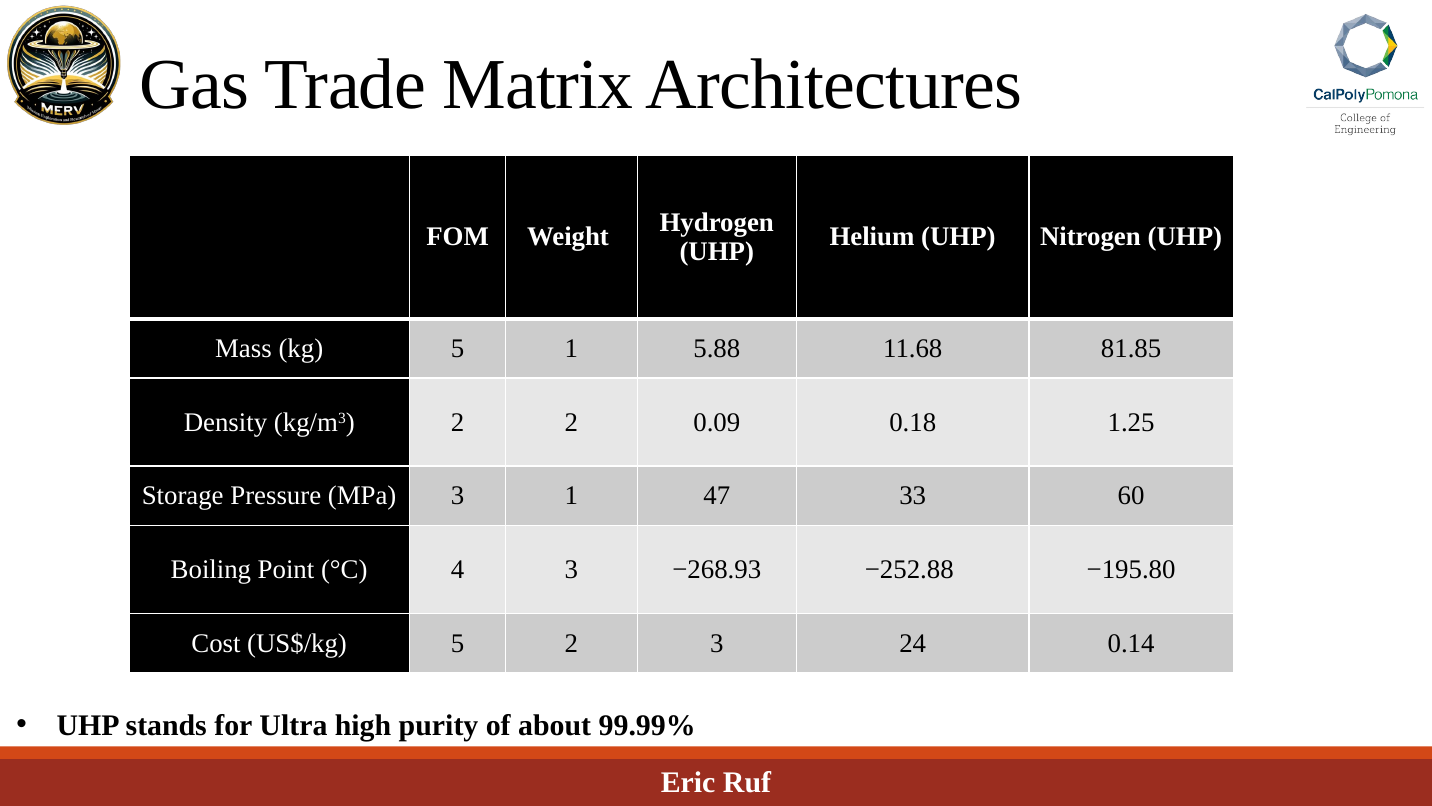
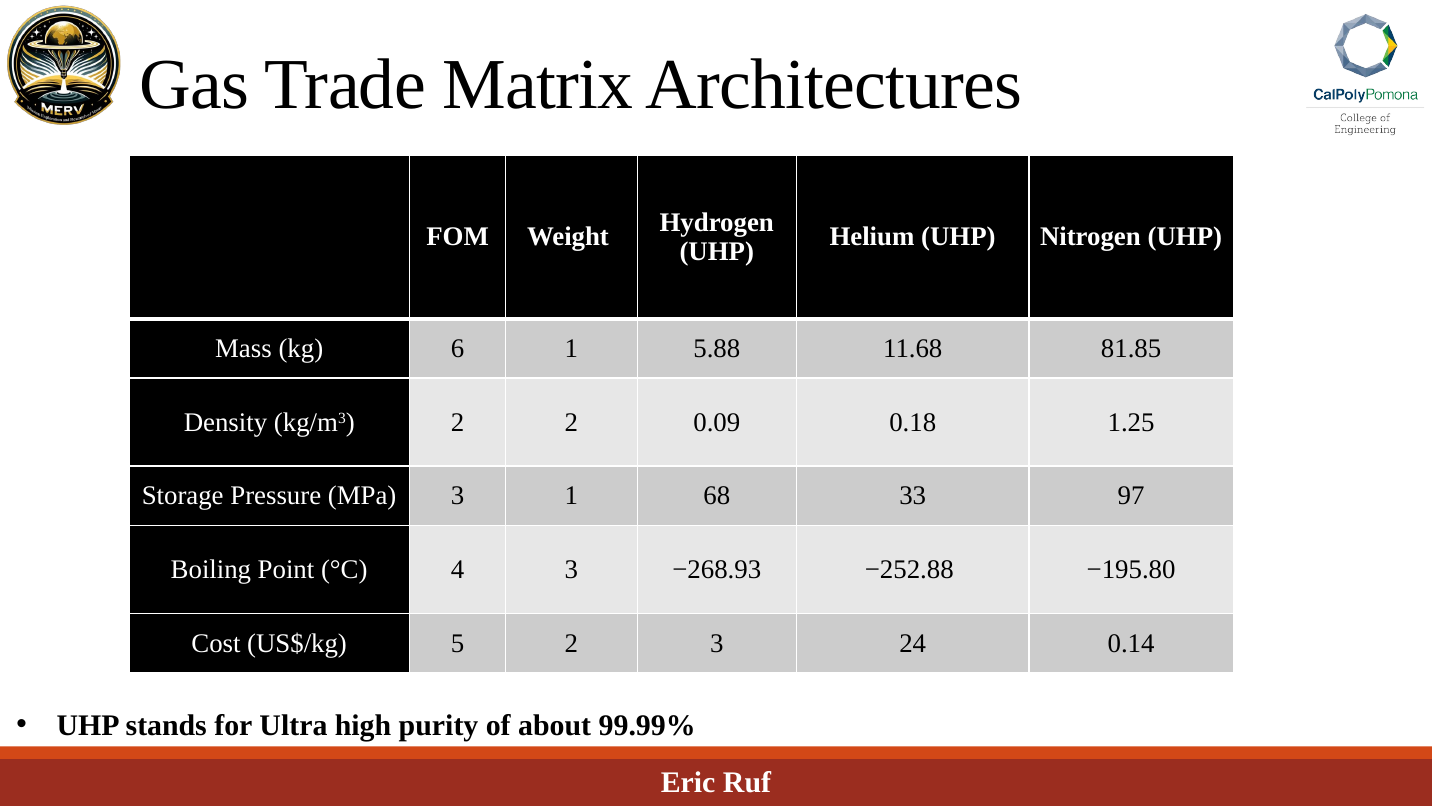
kg 5: 5 -> 6 (458, 348)
47: 47 -> 68 (717, 496)
60: 60 -> 97 (1131, 496)
